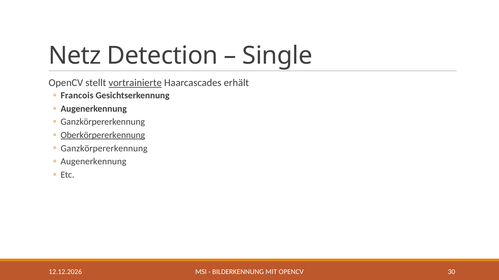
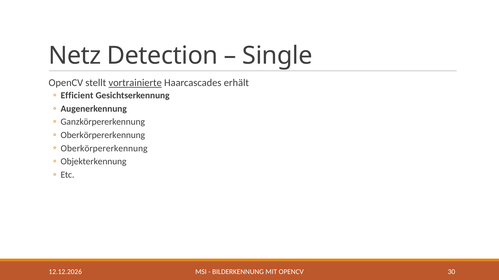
Francois: Francois -> Efficient (77, 96)
Oberkörpererkennung underline: present -> none (103, 135)
Ganzkörpererkennung: Ganzkörpererkennung -> Oberkörpererkennung (104, 149)
Augenerkennung: Augenerkennung -> Objekterkennung (94, 162)
